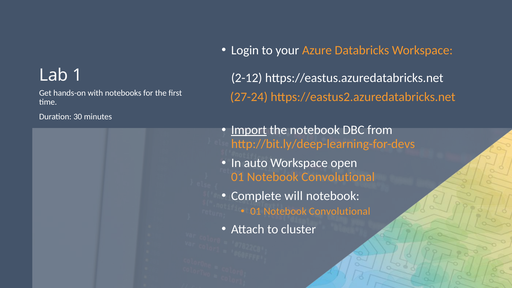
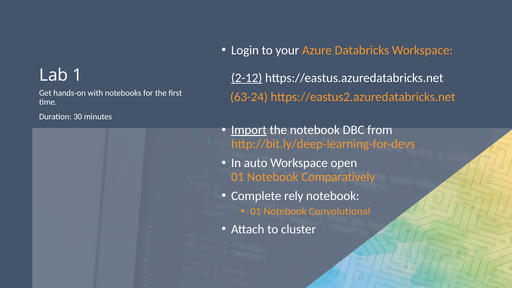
2-12 underline: none -> present (247, 78)
27-24: 27-24 -> 63-24 (249, 97)
Convolutional: Convolutional -> Comparatively (338, 177)
will: will -> rely (294, 196)
